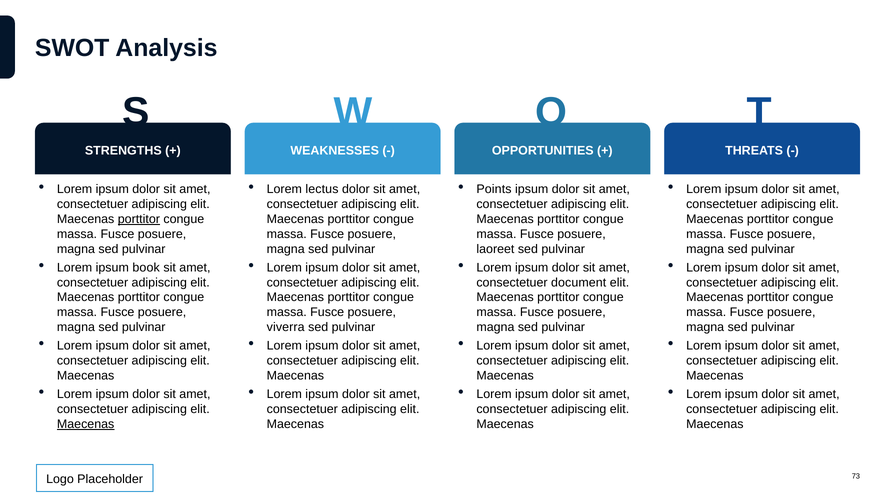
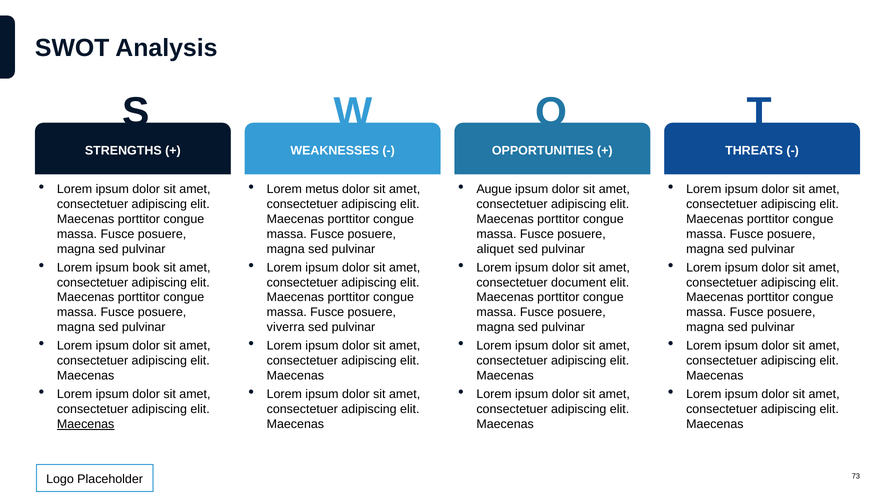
lectus: lectus -> metus (322, 189)
Points: Points -> Augue (494, 189)
porttitor underline: present -> none (139, 219)
laoreet: laoreet -> aliquet (495, 249)
